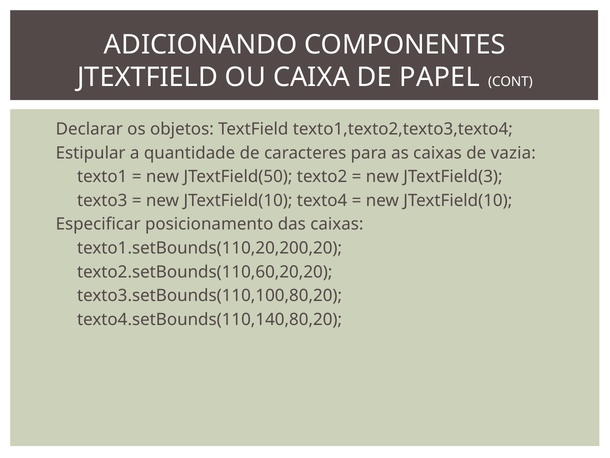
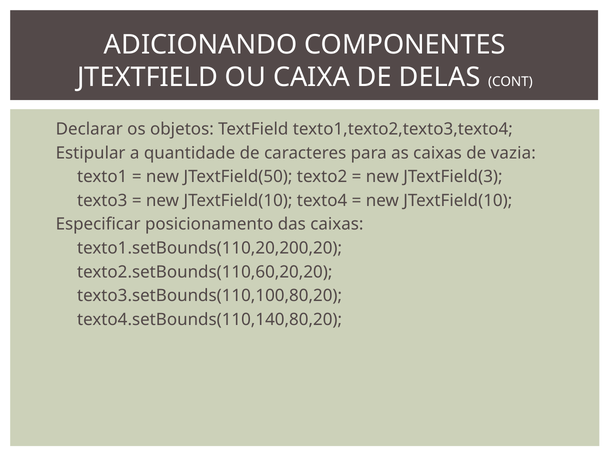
PAPEL: PAPEL -> DELAS (440, 77)
